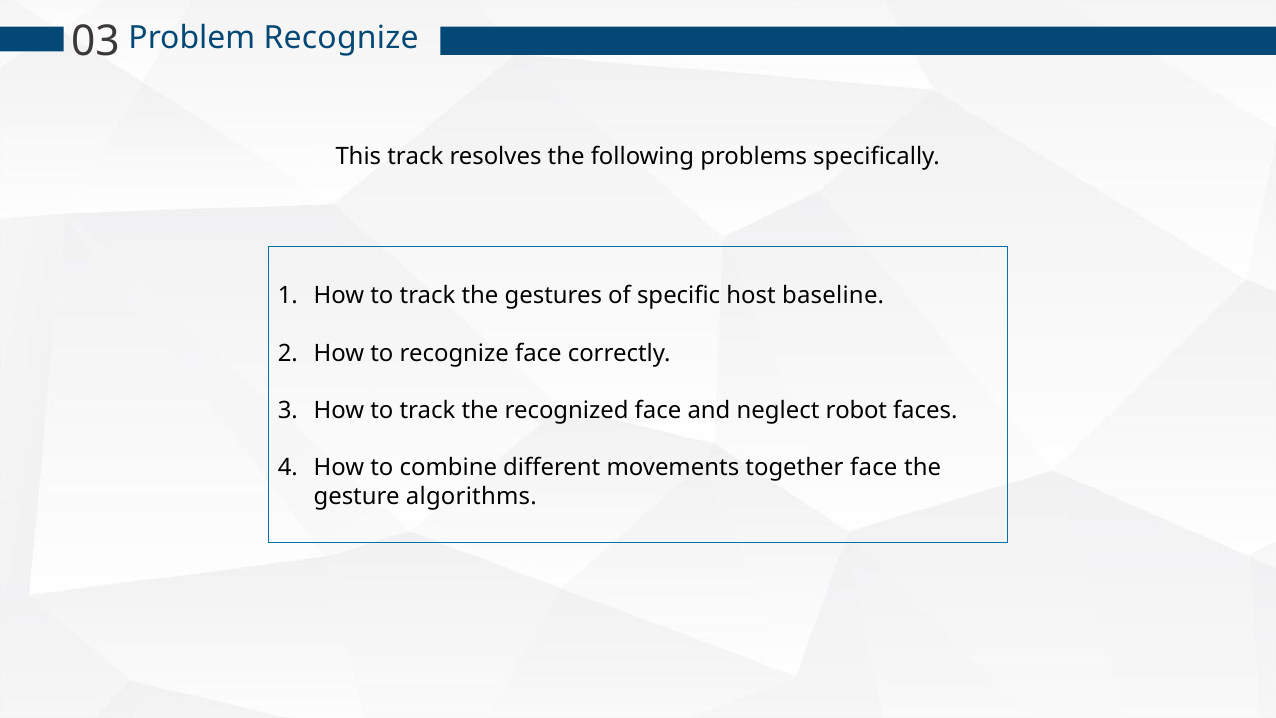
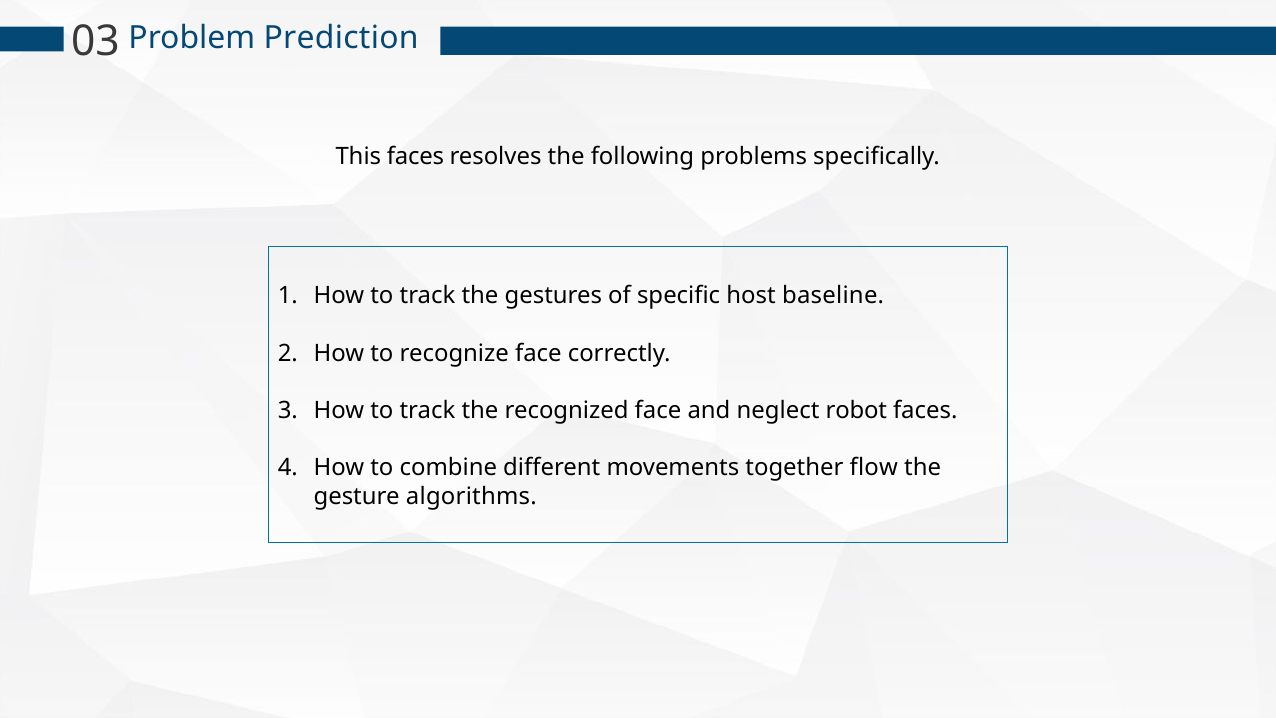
Problem Recognize: Recognize -> Prediction (341, 38)
This track: track -> faces (415, 157)
together face: face -> flow (874, 468)
